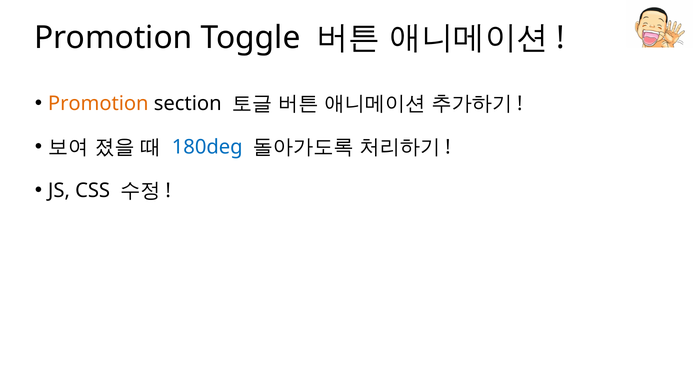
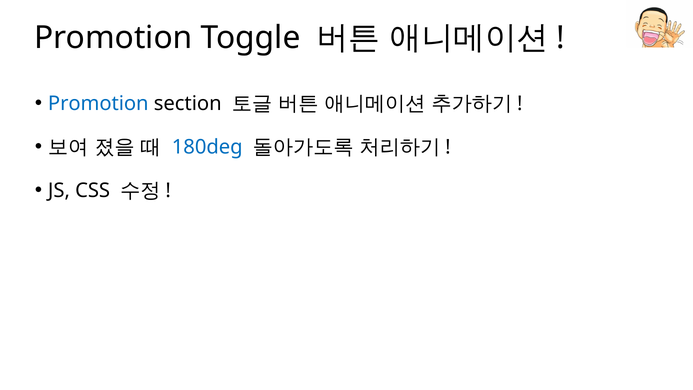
Promotion colour: orange -> blue (98, 104)
